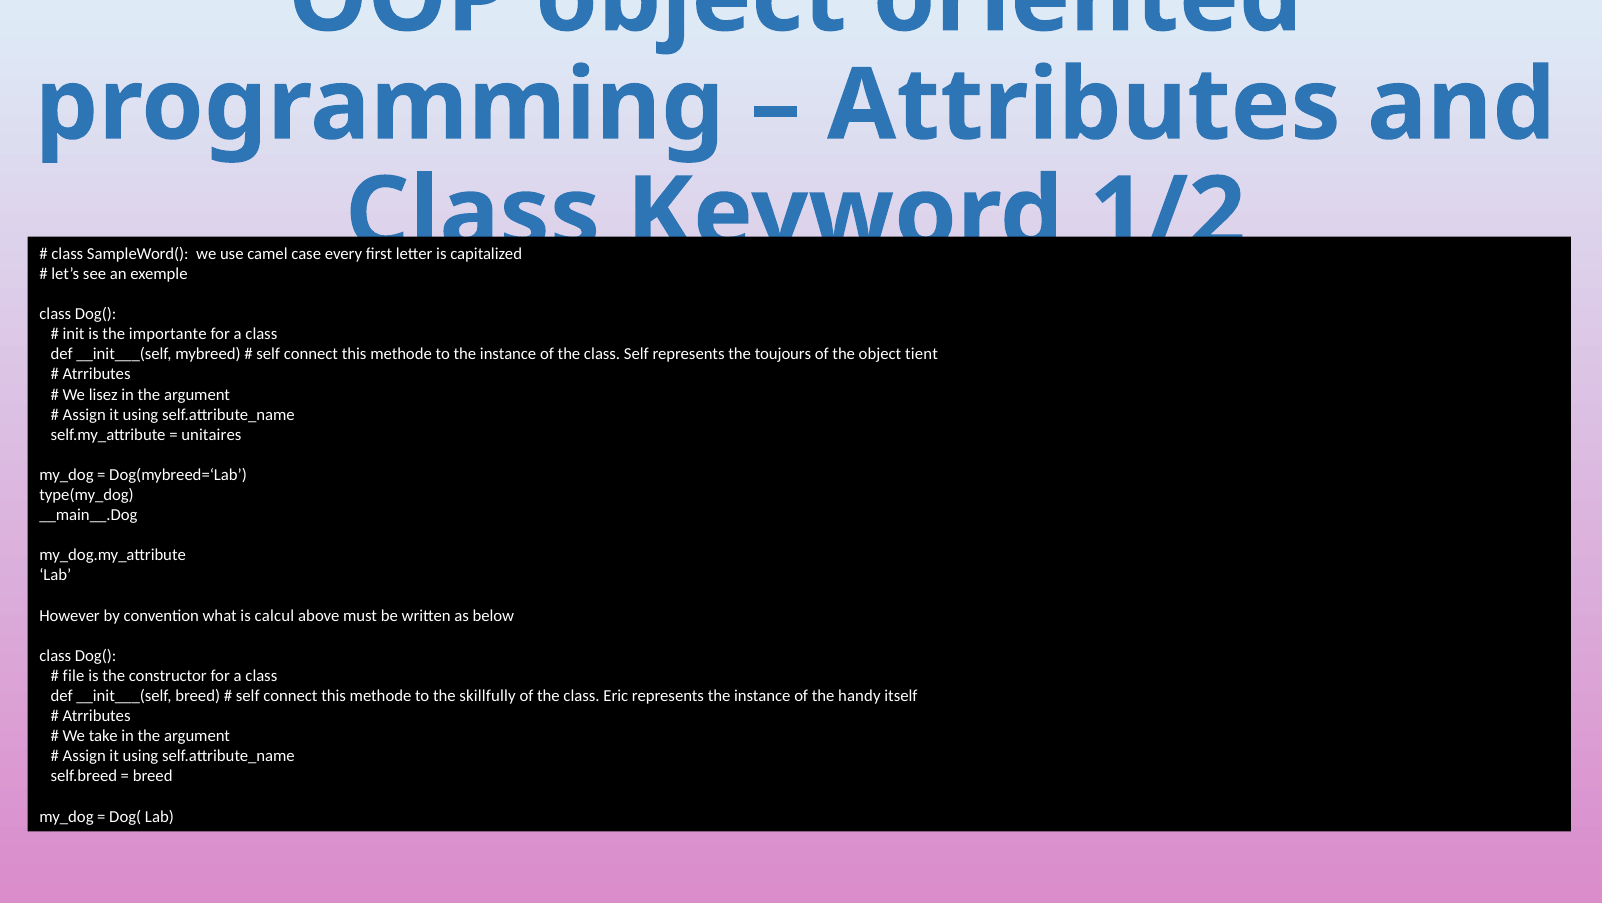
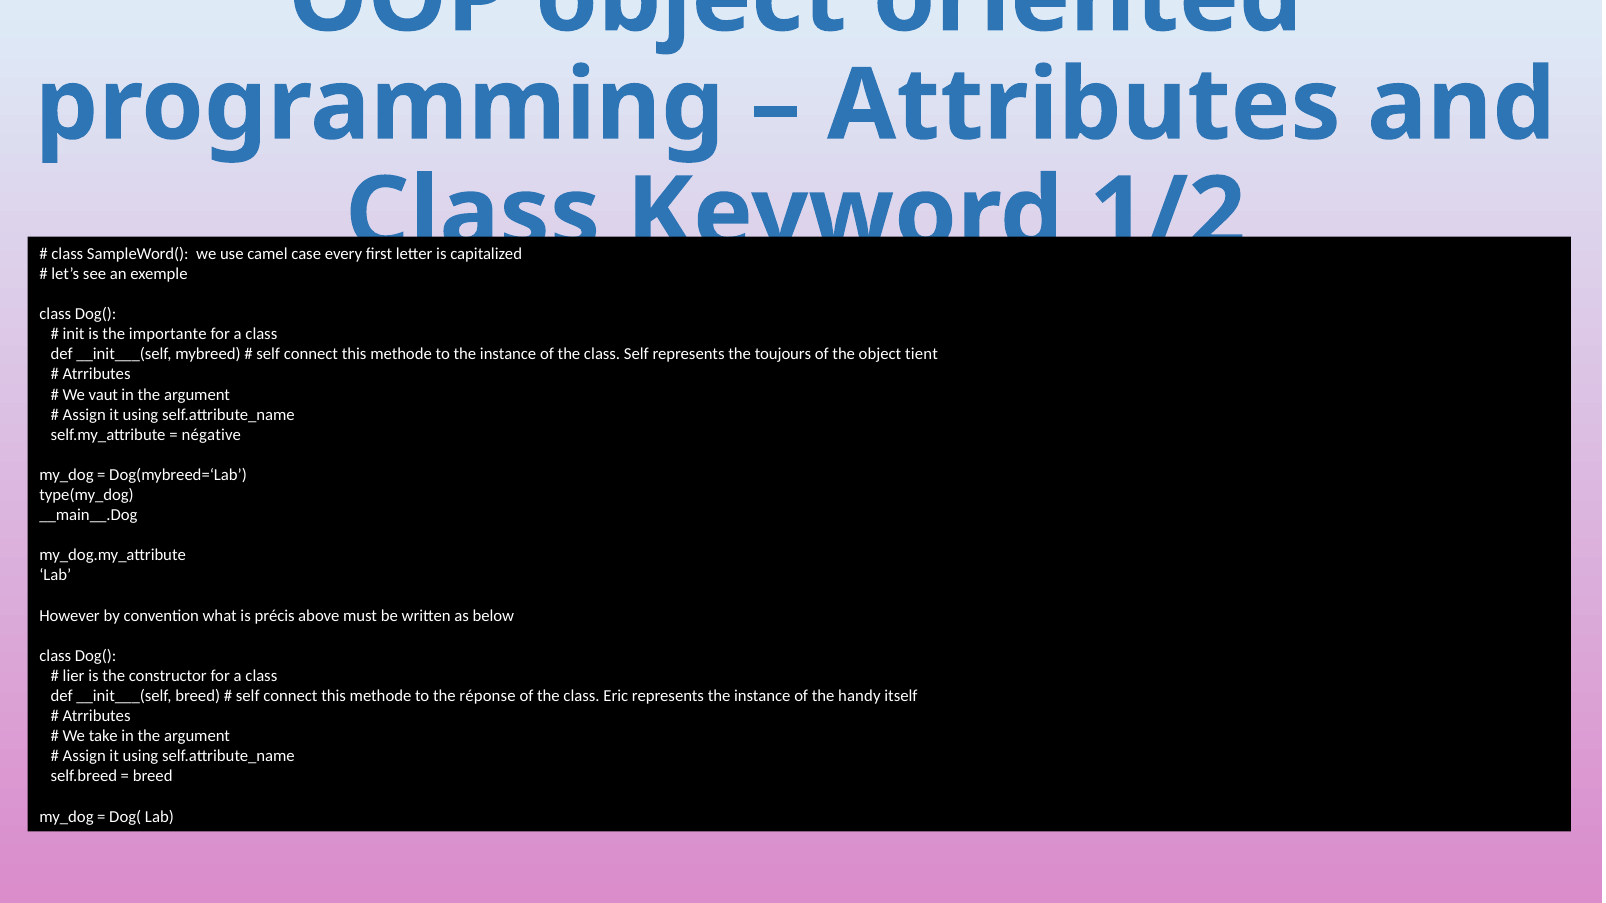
lisez: lisez -> vaut (103, 395)
unitaires: unitaires -> négative (211, 435)
calcul: calcul -> précis (275, 616)
file: file -> lier (74, 676)
skillfully: skillfully -> réponse (488, 696)
